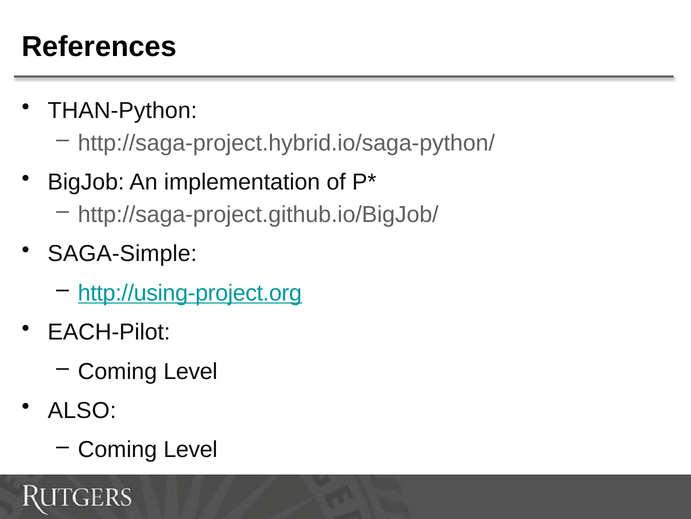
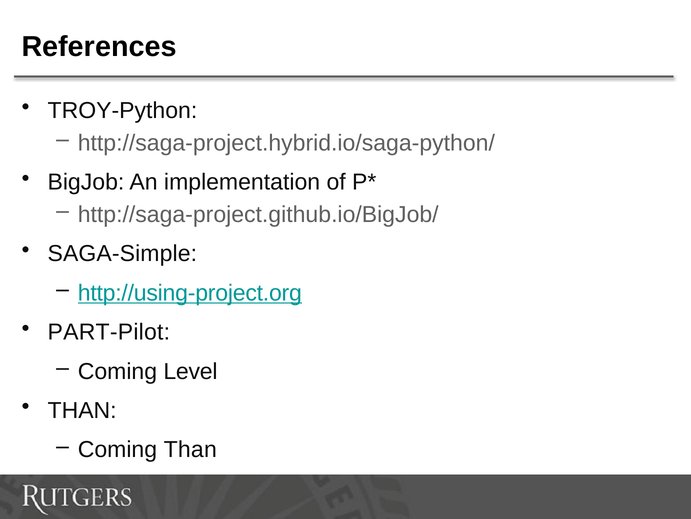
THAN-Python: THAN-Python -> TROY-Python (122, 111)
EACH-Pilot: EACH-Pilot -> PART-Pilot (109, 332)
ALSO: ALSO -> THAN (82, 410)
Level: Level -> Than (190, 449)
